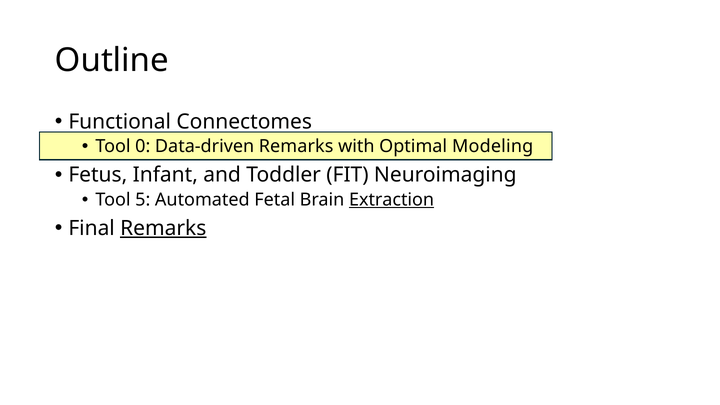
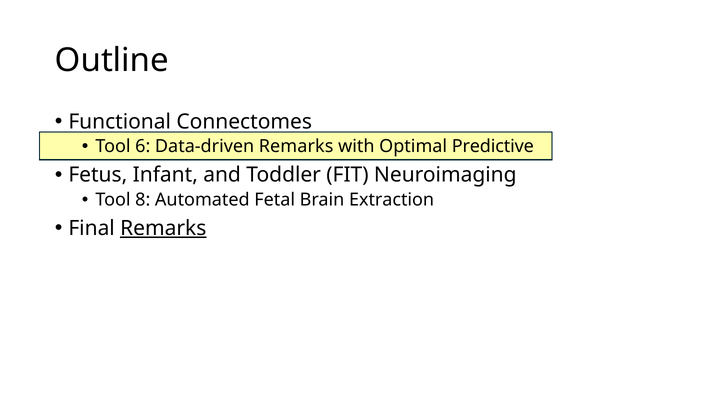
0: 0 -> 6 (143, 147)
Modeling: Modeling -> Predictive (493, 147)
5: 5 -> 8 (143, 200)
Extraction underline: present -> none (392, 200)
